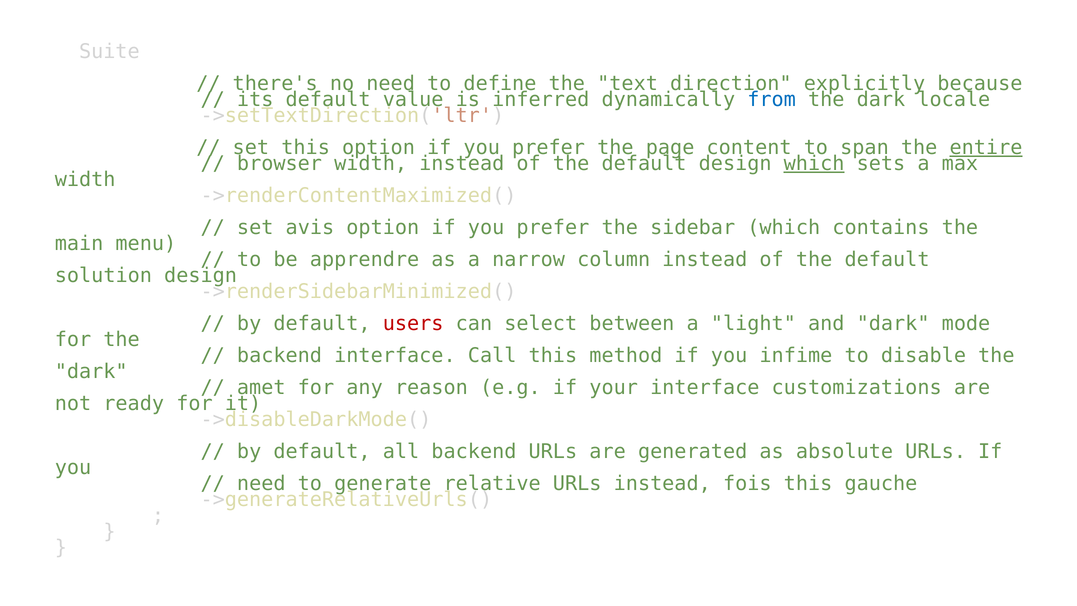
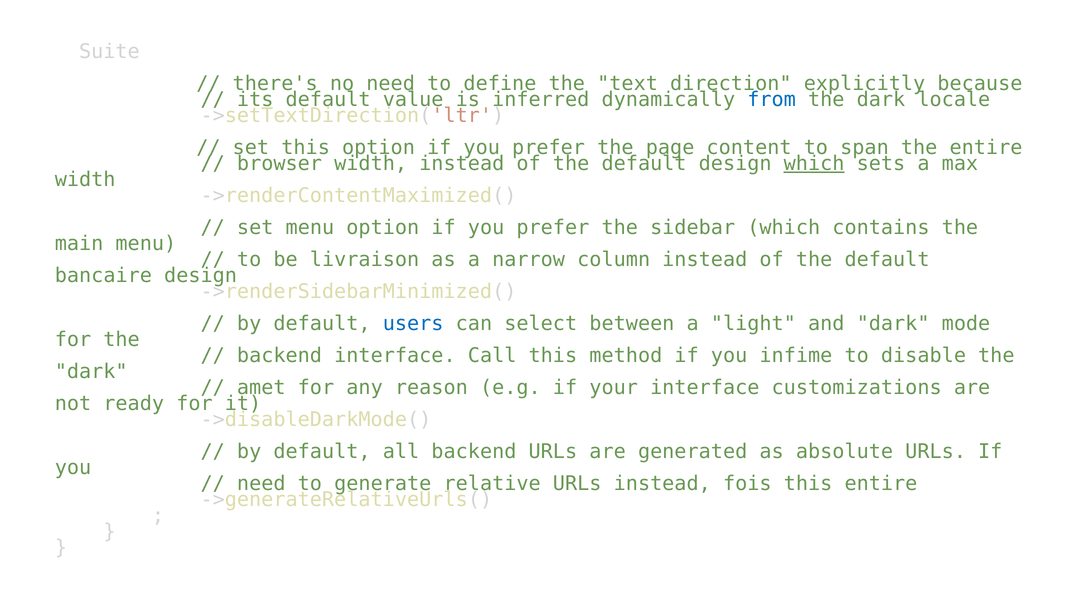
entire underline: present -> none (986, 148)
set avis: avis -> menu (310, 227)
apprendre: apprendre -> livraison (365, 259)
solution: solution -> bancaire (103, 275)
users colour: red -> blue (413, 323)
this gauche: gauche -> entire (881, 483)
